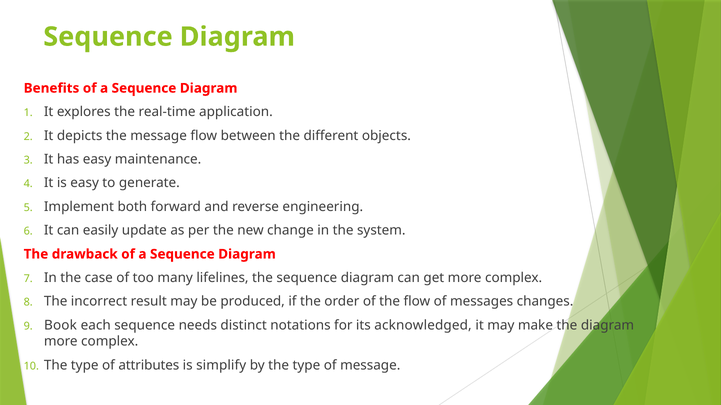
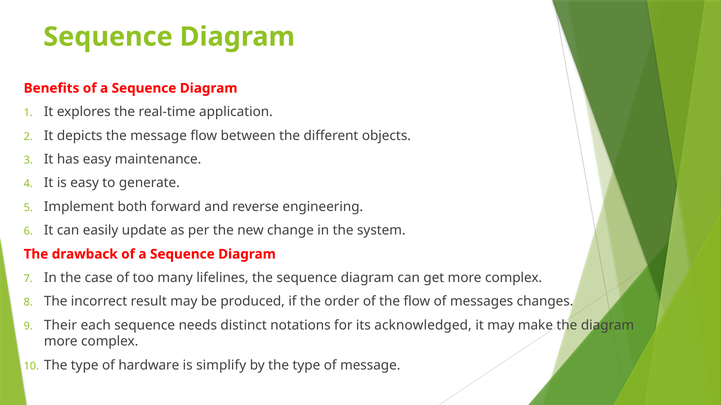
Book: Book -> Their (61, 326)
attributes: attributes -> hardware (149, 366)
